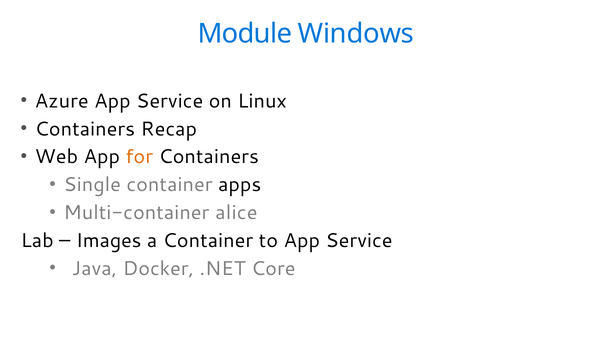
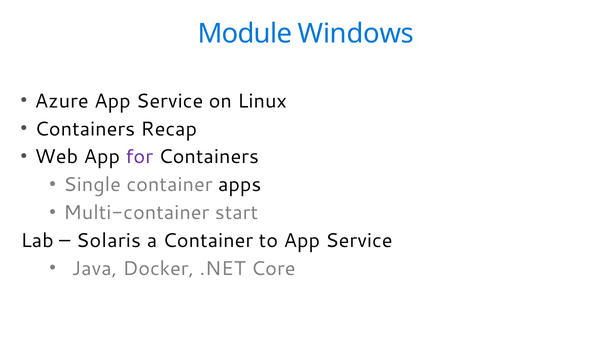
for colour: orange -> purple (139, 157)
alice: alice -> start (236, 213)
Images: Images -> Solaris (109, 241)
